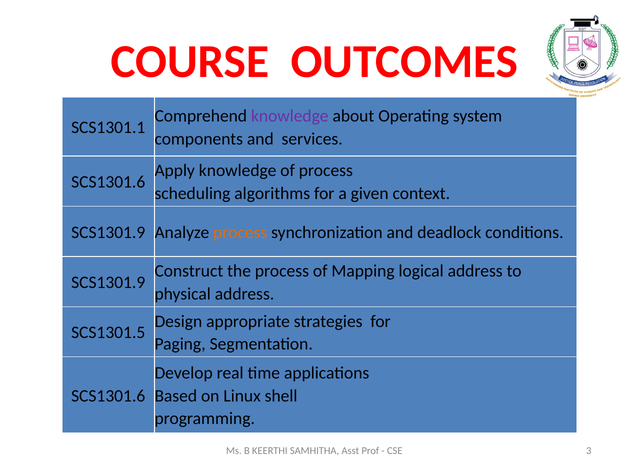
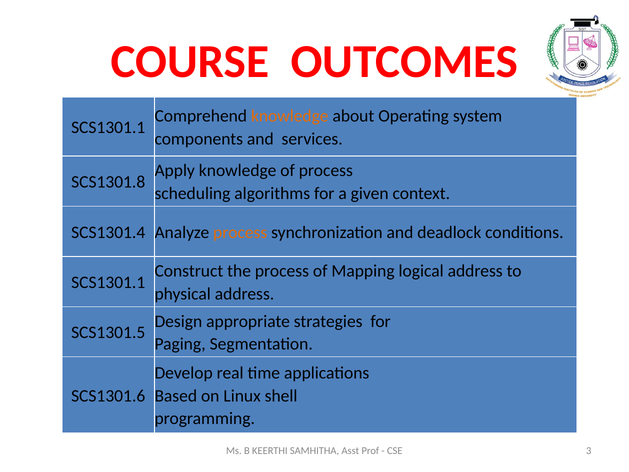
knowledge colour: purple -> orange (290, 116)
SCS1301.6: SCS1301.6 -> SCS1301.8 (108, 182)
SCS1301.9: SCS1301.9 -> SCS1301.4 (108, 232)
SCS1301.9: SCS1301.9 -> SCS1301.1 (108, 282)
